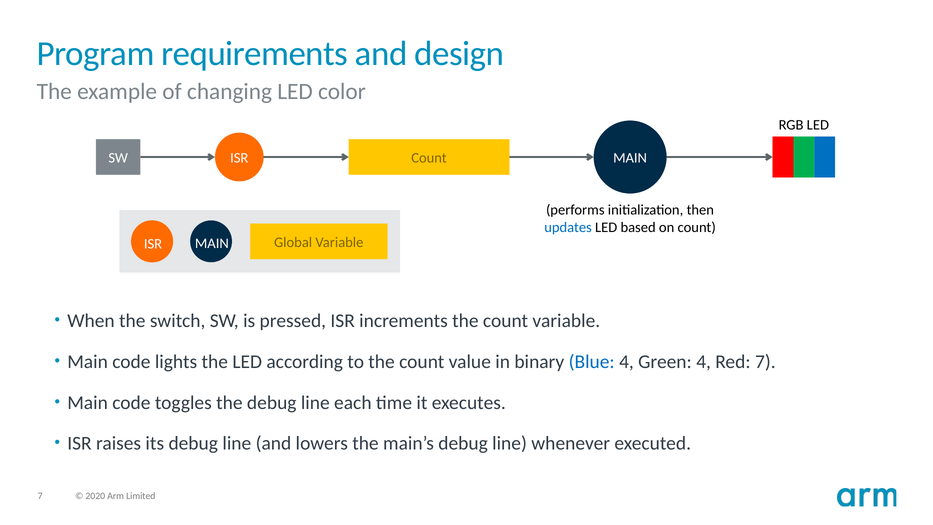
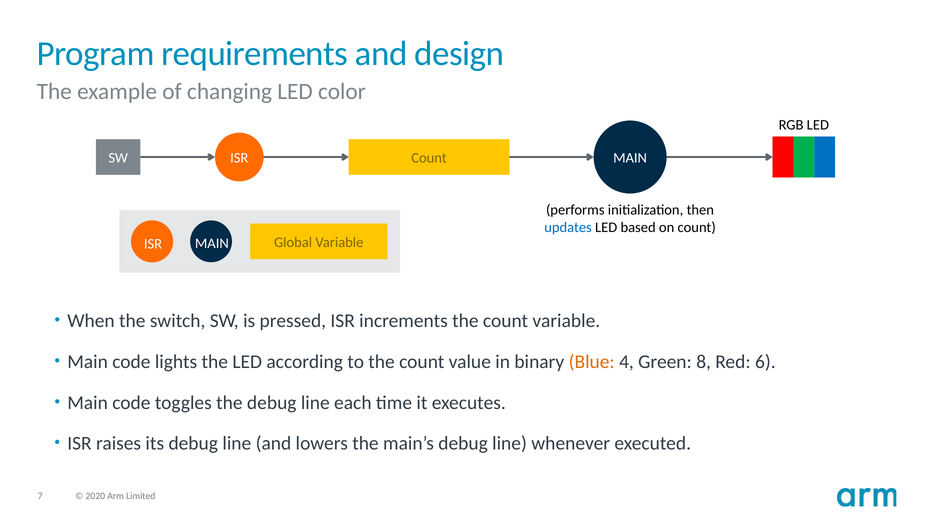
Blue colour: blue -> orange (592, 362)
Green 4: 4 -> 8 (704, 362)
Red 7: 7 -> 6 (765, 362)
